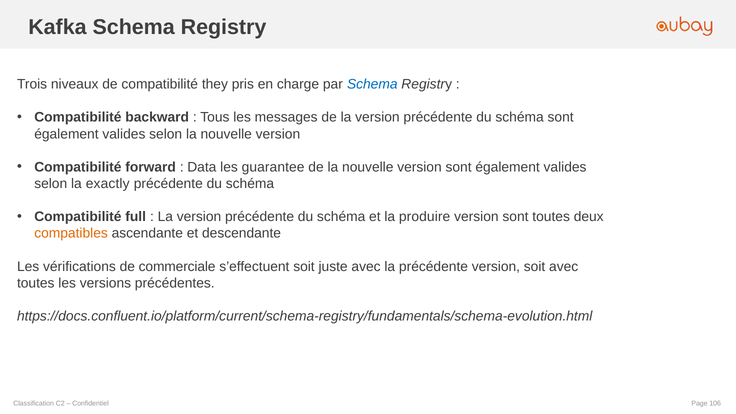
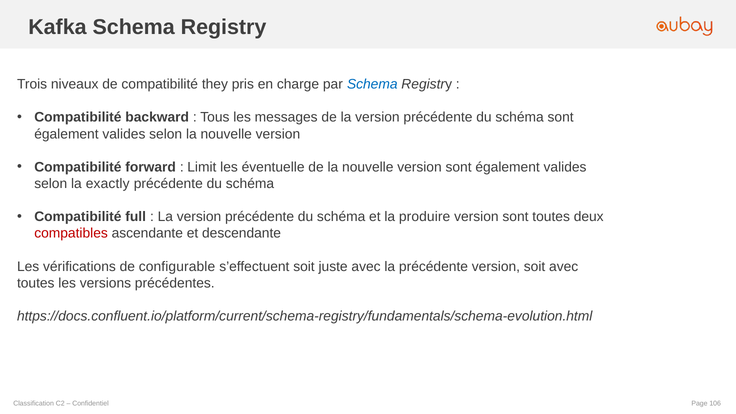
Data: Data -> Limit (202, 167)
guarantee: guarantee -> éventuelle (273, 167)
compatibles colour: orange -> red (71, 233)
commerciale: commerciale -> configurable (177, 266)
